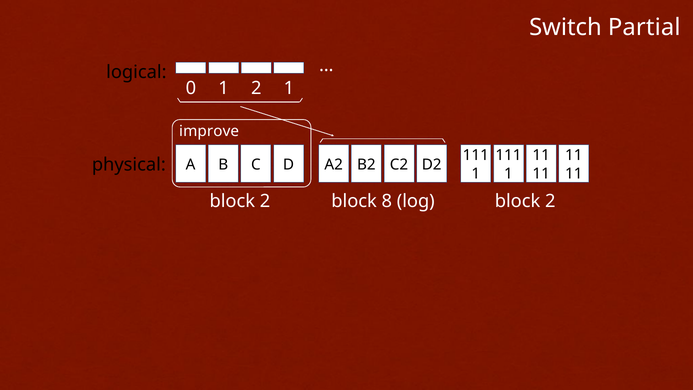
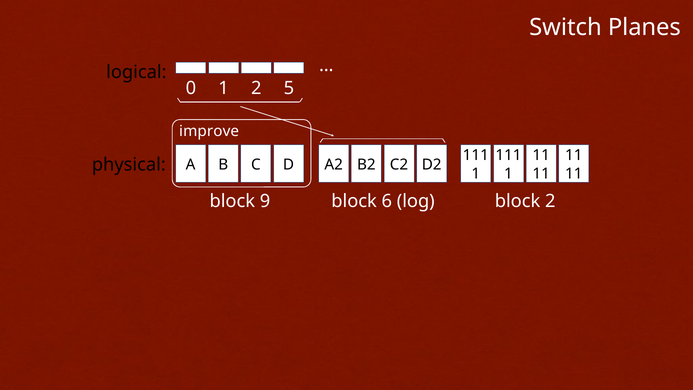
Partial: Partial -> Planes (644, 27)
2 1: 1 -> 5 (289, 88)
2: 2 -> 9 (265, 201)
8: 8 -> 6 (387, 201)
